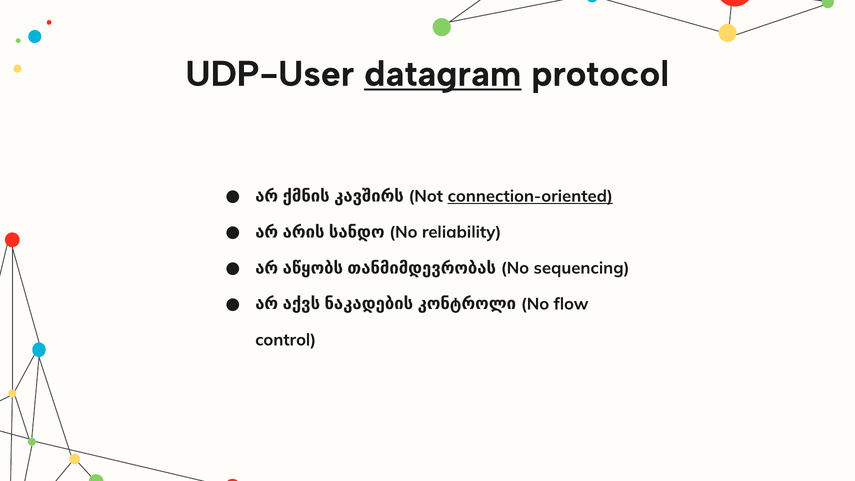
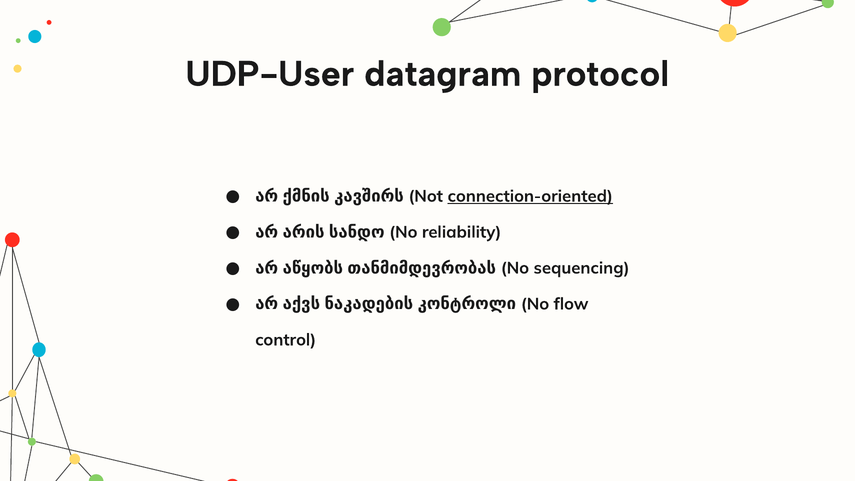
datagram underline: present -> none (443, 74)
